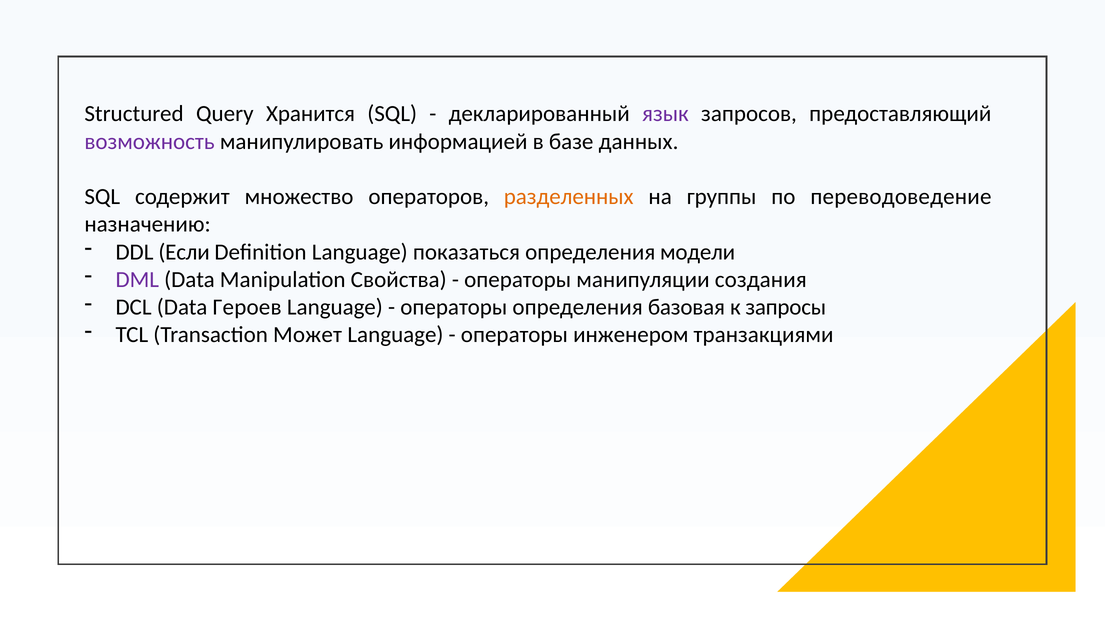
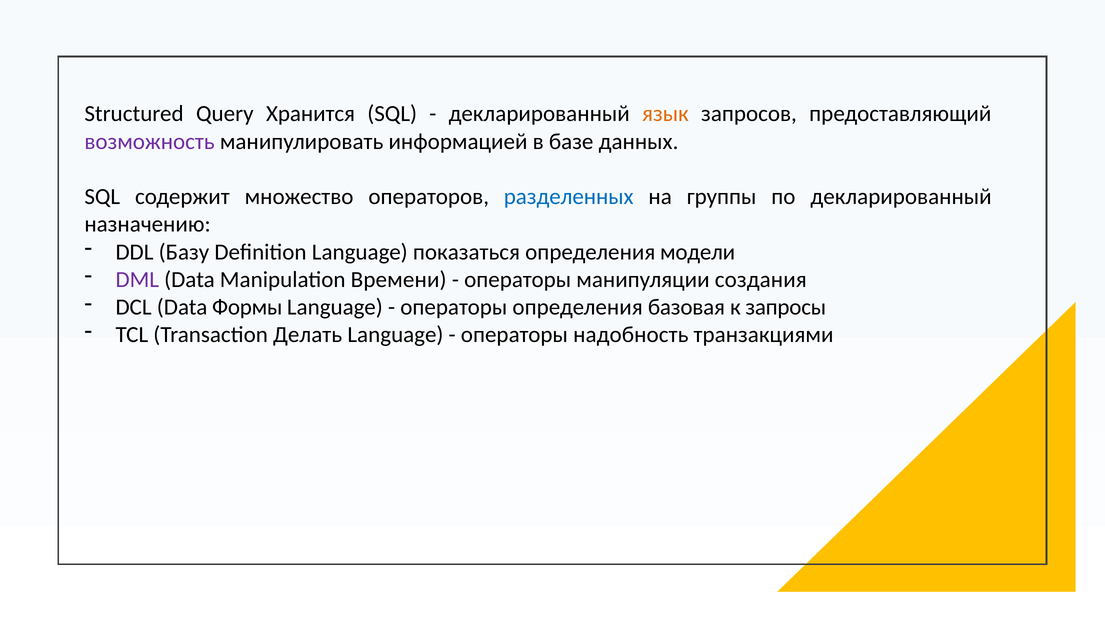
язык colour: purple -> orange (665, 114)
разделенных colour: orange -> blue (569, 197)
по переводоведение: переводоведение -> декларированный (901, 197)
Если: Если -> Базу (184, 252)
Свойства: Свойства -> Времени (399, 280)
Героев: Героев -> Формы (247, 307)
Может: Может -> Делать (308, 335)
инженером: инженером -> надобность (631, 335)
